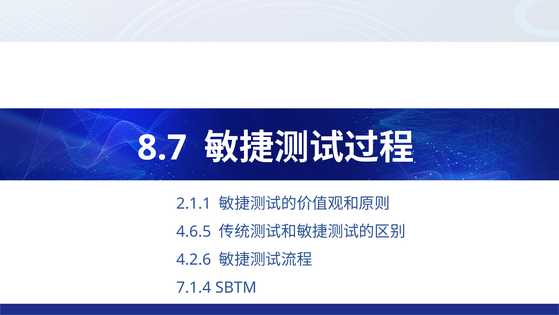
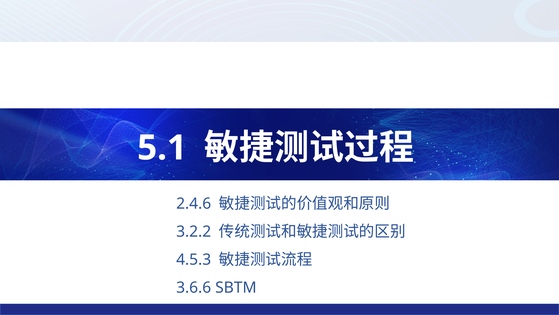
8.7: 8.7 -> 5.1 (162, 148)
2.1.1: 2.1.1 -> 2.4.6 (194, 203)
4.6.5: 4.6.5 -> 3.2.2 (194, 231)
4.2.6: 4.2.6 -> 4.5.3 (194, 259)
7.1.4: 7.1.4 -> 3.6.6 (194, 287)
